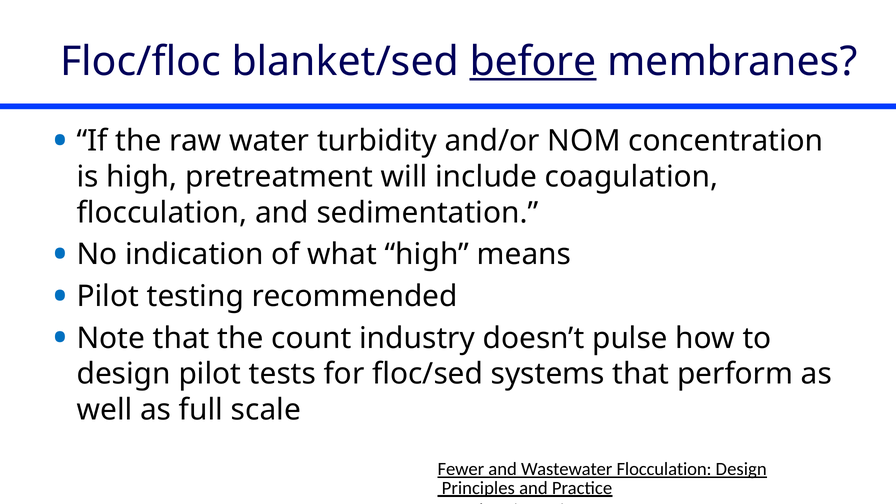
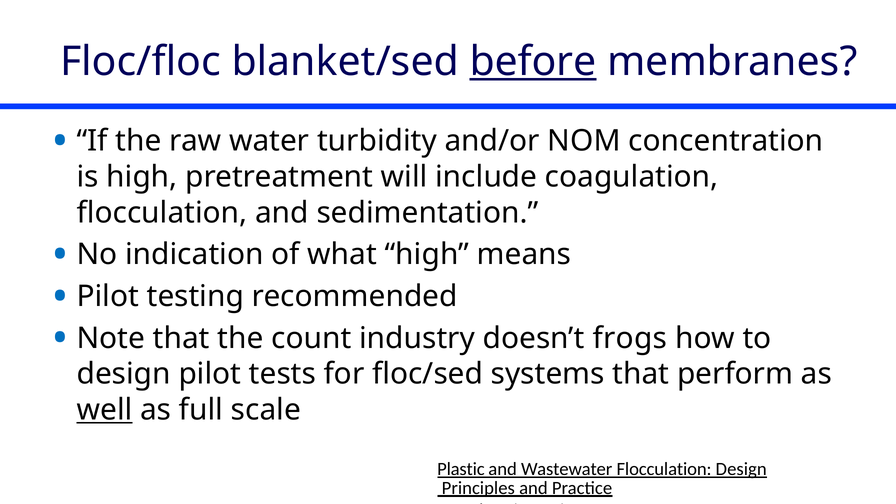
pulse: pulse -> frogs (630, 338)
well underline: none -> present (105, 410)
Fewer: Fewer -> Plastic (461, 469)
